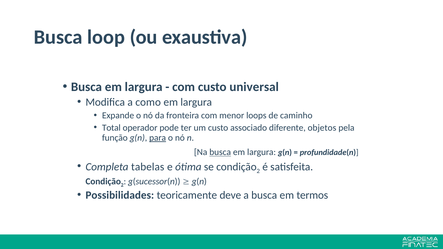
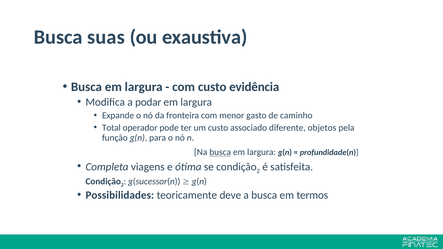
loop: loop -> suas (106, 37)
universal: universal -> evidência (254, 87)
como: como -> podar (148, 102)
loops: loops -> gasto (256, 115)
para underline: present -> none (158, 138)
tabelas: tabelas -> viagens (148, 167)
